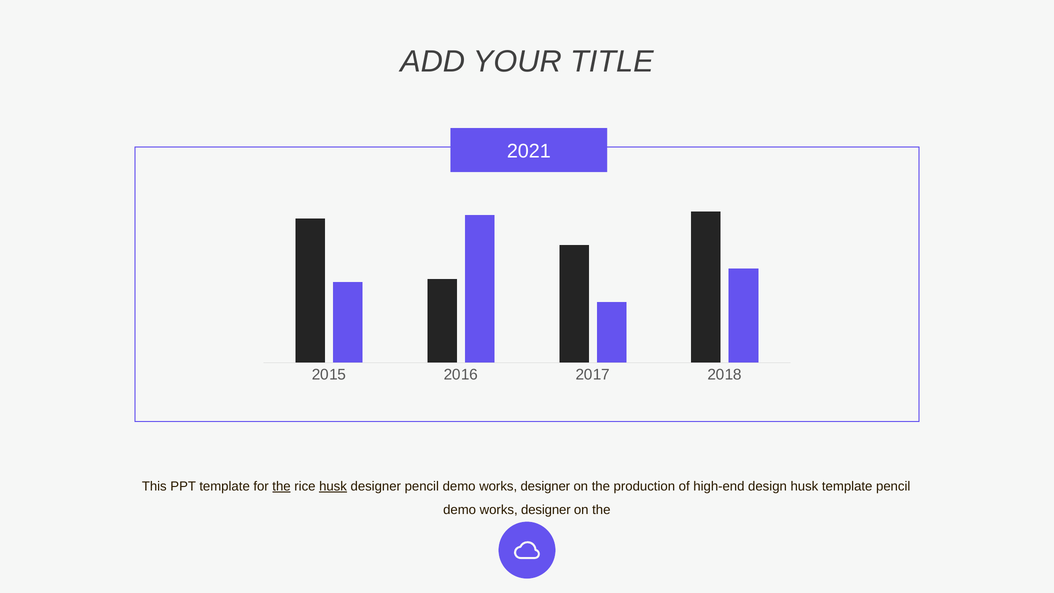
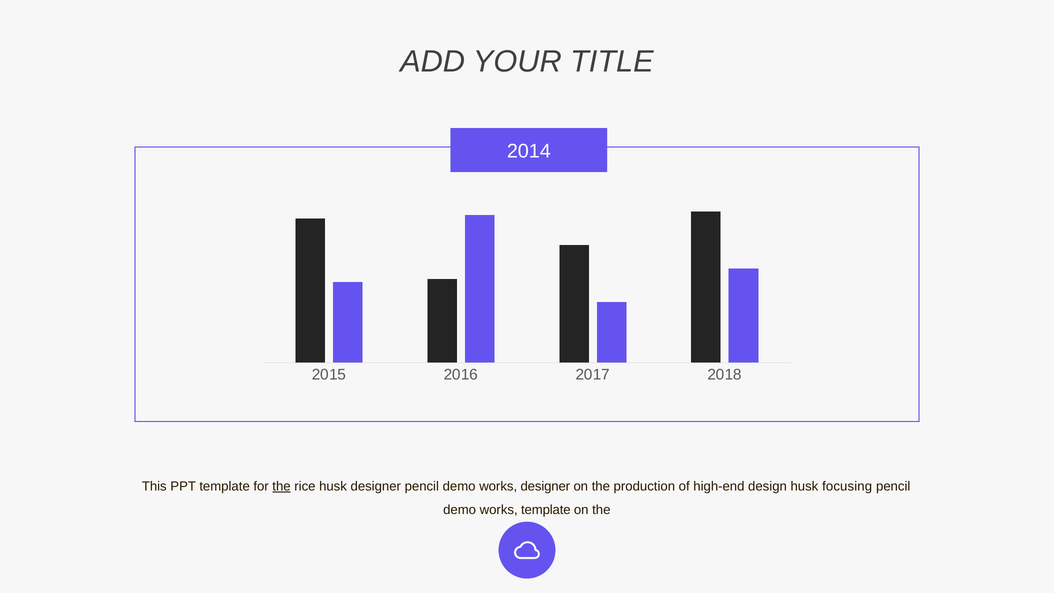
2021: 2021 -> 2014 (529, 151)
husk underline: present -> none (333, 486)
husk template: template -> focusing (847, 486)
designer: designer -> template (546, 510)
